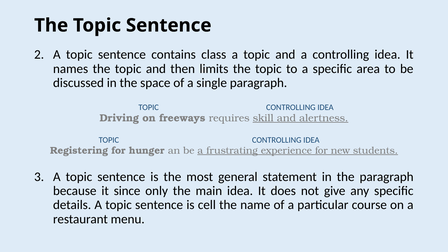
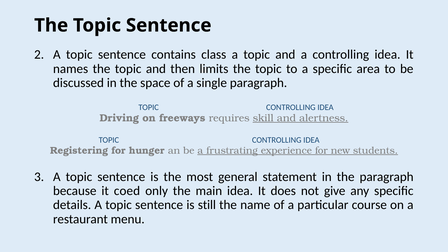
since: since -> coed (127, 191)
cell: cell -> still (207, 205)
